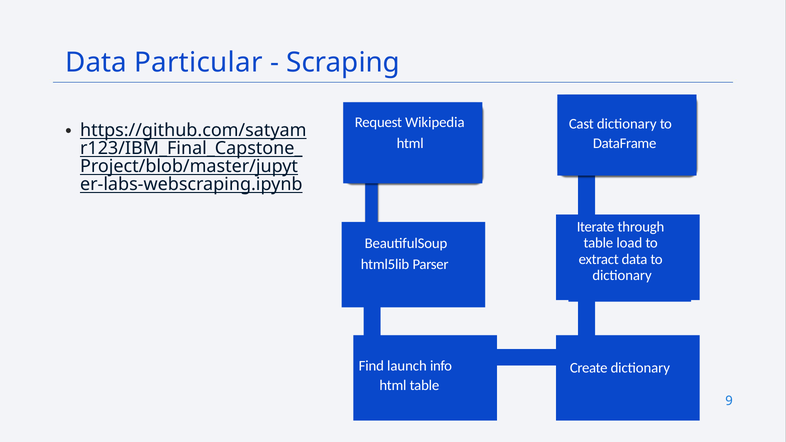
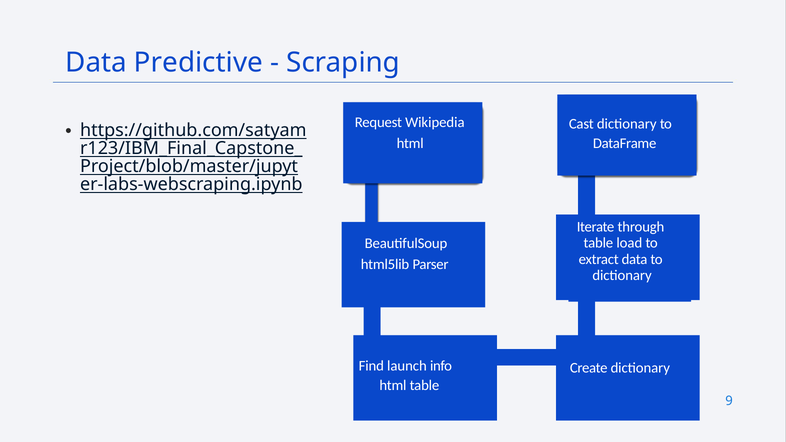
Particular: Particular -> Predictive (198, 62)
